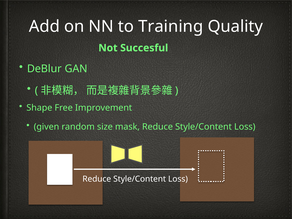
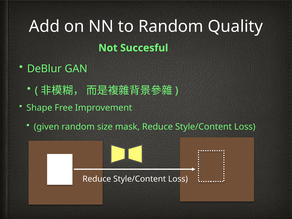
to Training: Training -> Random (171, 27)
